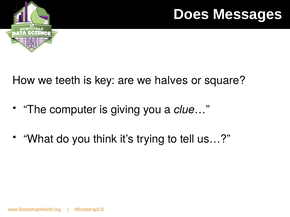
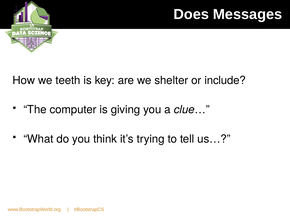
halves: halves -> shelter (171, 81)
square: square -> include (225, 81)
